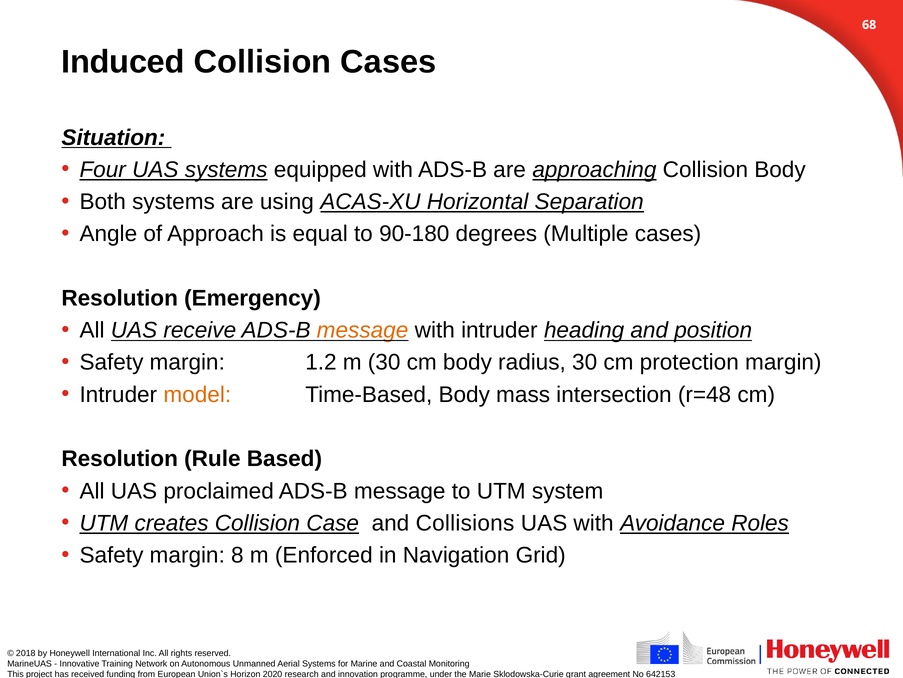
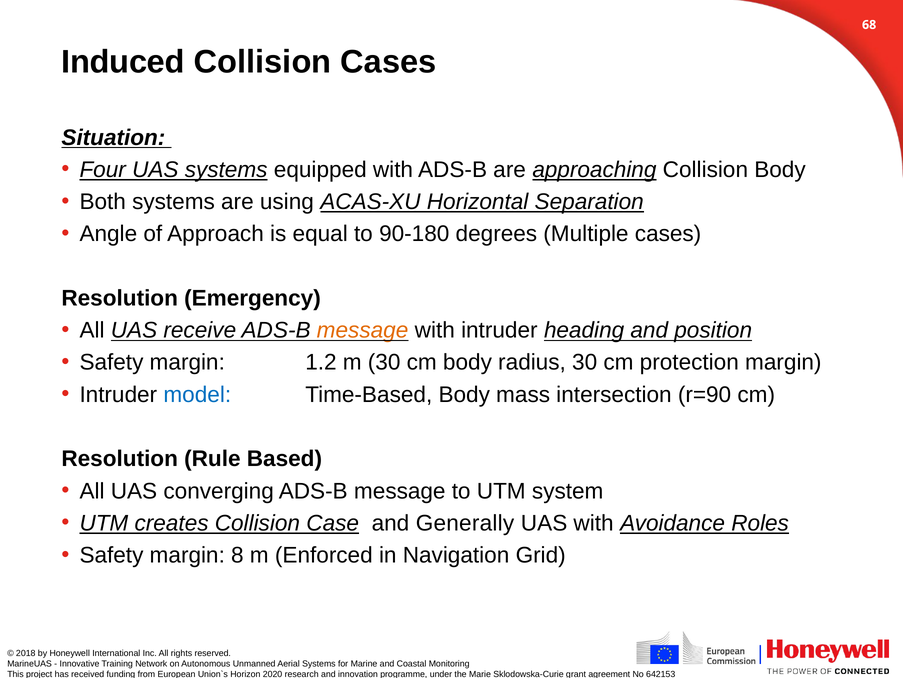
model colour: orange -> blue (197, 394)
r=48: r=48 -> r=90 (705, 394)
proclaimed: proclaimed -> converging (219, 491)
Collisions: Collisions -> Generally (465, 523)
